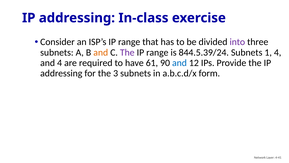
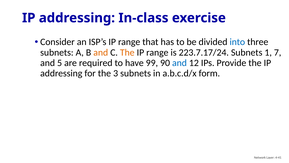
into colour: purple -> blue (237, 42)
The colour: purple -> orange (127, 52)
844.5.39/24: 844.5.39/24 -> 223.7.17/24 (204, 52)
1 4: 4 -> 7 (278, 52)
and 4: 4 -> 5 (60, 63)
61: 61 -> 99 (152, 63)
